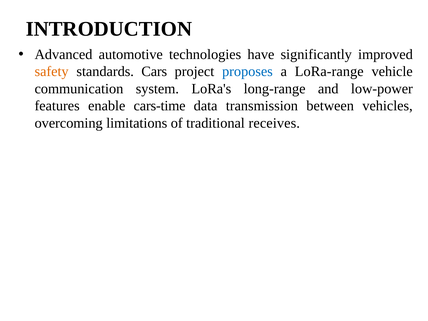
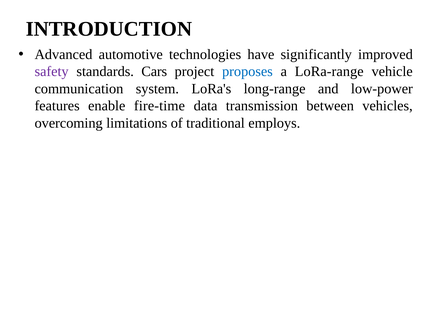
safety colour: orange -> purple (52, 72)
cars-time: cars-time -> fire-time (159, 106)
receives: receives -> employs (274, 123)
